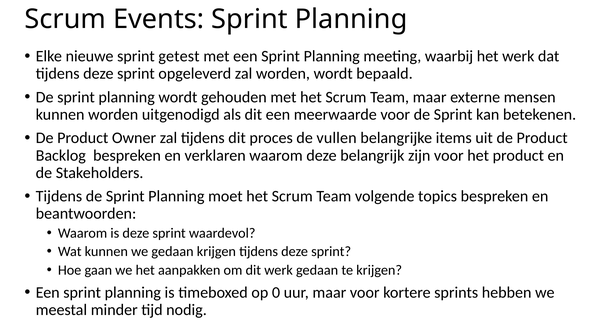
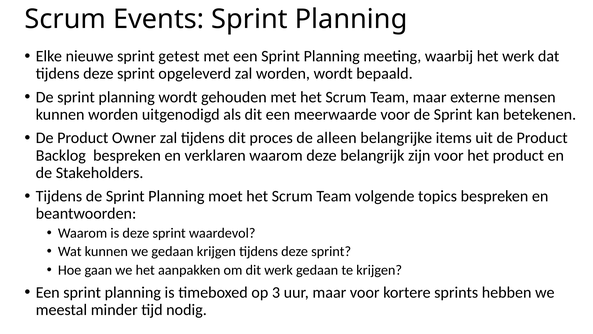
vullen: vullen -> alleen (337, 138)
0: 0 -> 3 (276, 292)
